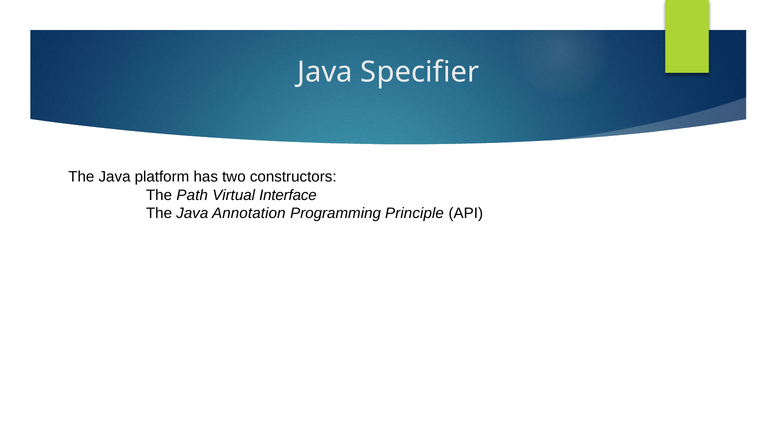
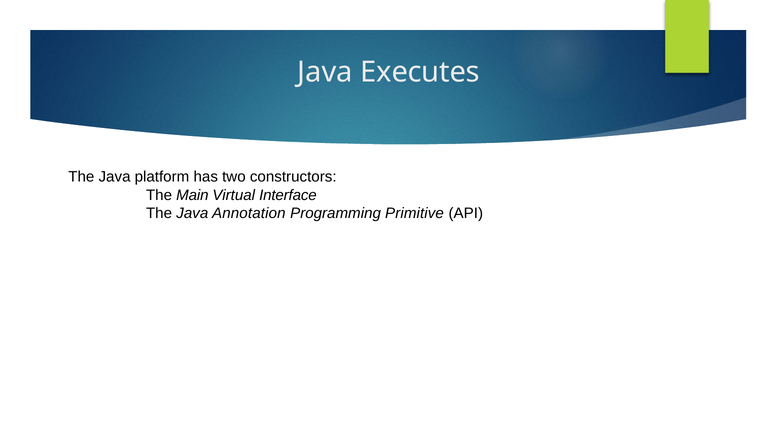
Specifier: Specifier -> Executes (420, 72)
Path: Path -> Main (192, 195)
Principle: Principle -> Primitive (414, 213)
